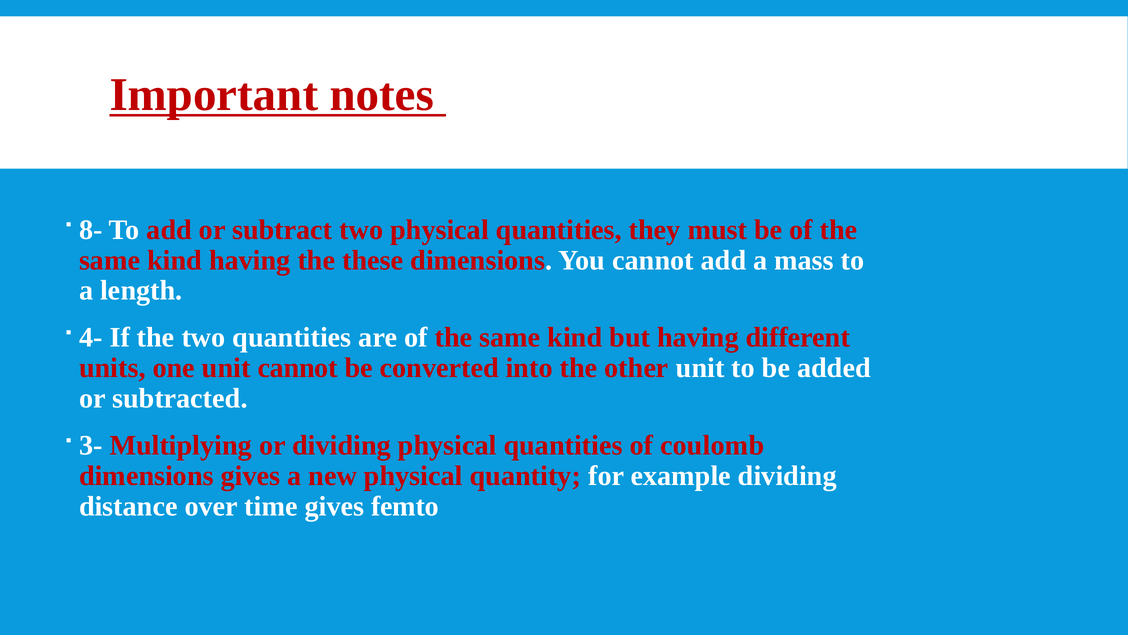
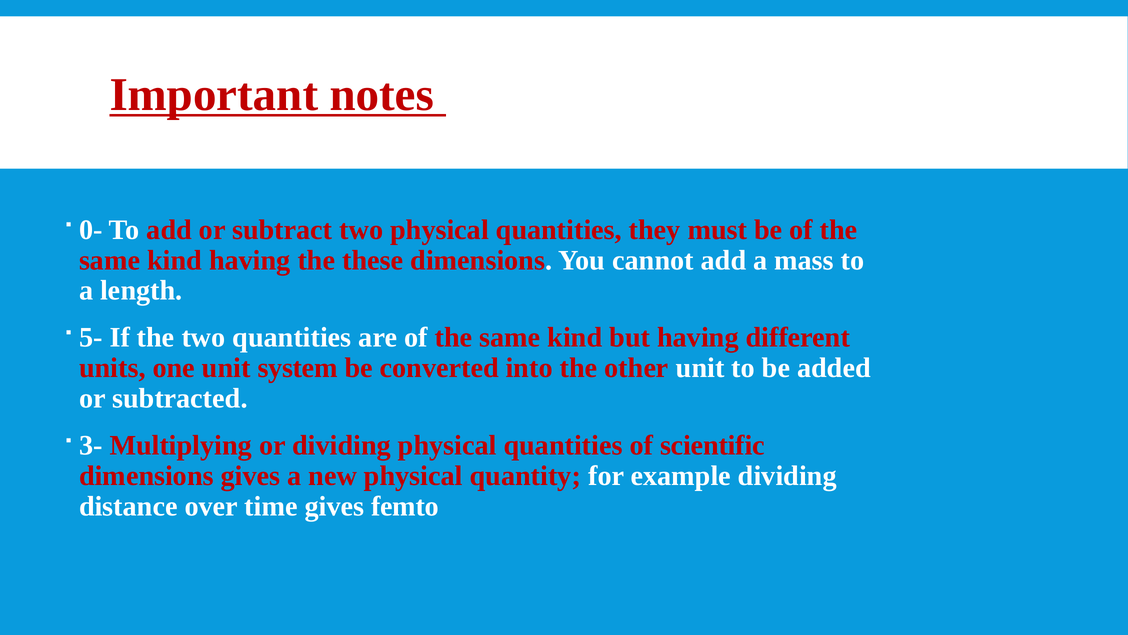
8-: 8- -> 0- (91, 230)
4-: 4- -> 5- (91, 337)
unit cannot: cannot -> system (298, 368)
coulomb: coulomb -> scientific (712, 445)
